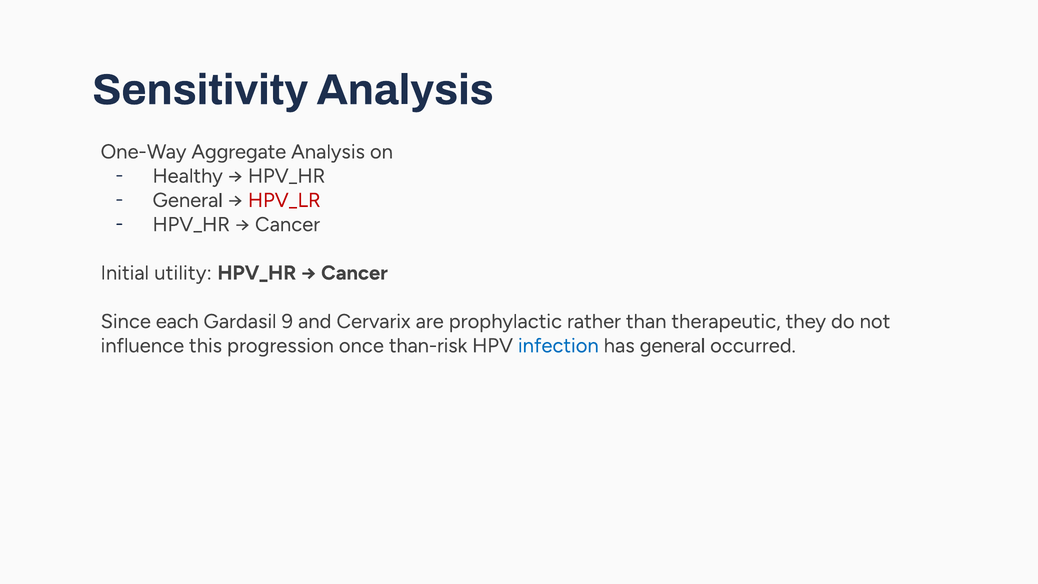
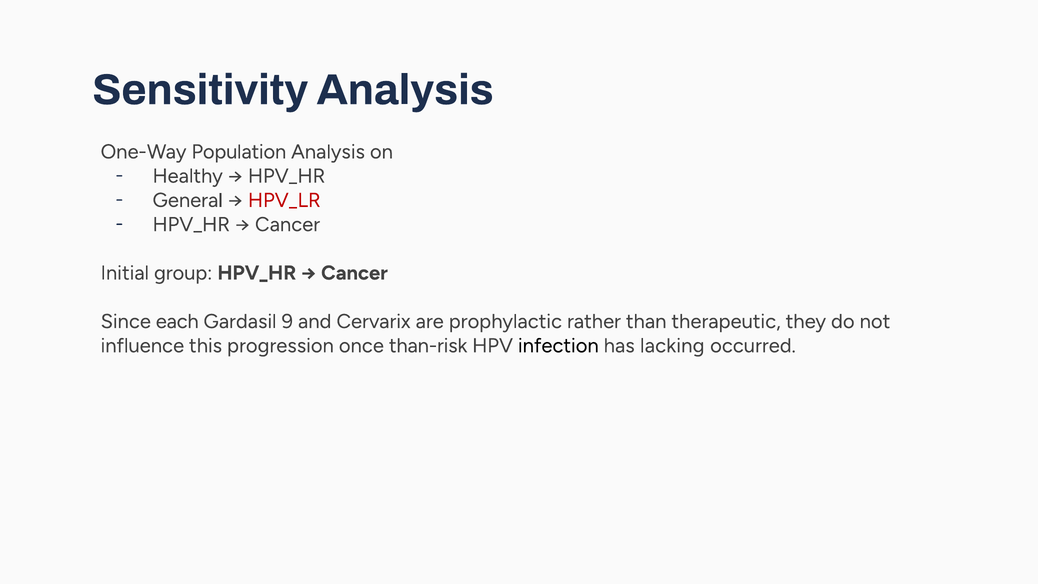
Aggregate: Aggregate -> Population (239, 152)
utility: utility -> group (183, 273)
infection colour: blue -> black (558, 346)
has general: general -> lacking (672, 346)
